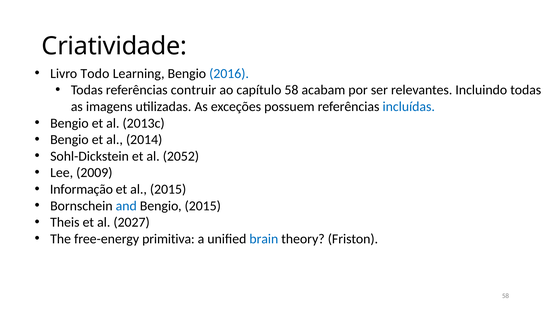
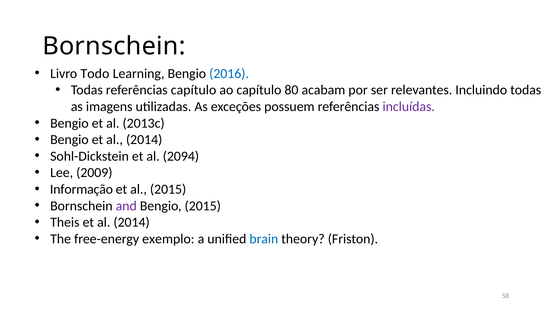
Criatividade: Criatividade -> Bornschein (114, 46)
referências contruir: contruir -> capítulo (194, 90)
capítulo 58: 58 -> 80 (291, 90)
incluídas colour: blue -> purple (409, 107)
2052: 2052 -> 2094 (181, 156)
and colour: blue -> purple (126, 206)
Theis et al 2027: 2027 -> 2014 (132, 222)
primitiva: primitiva -> exemplo (168, 239)
